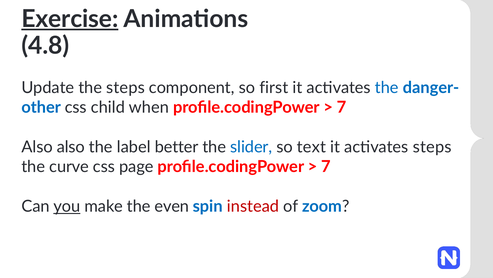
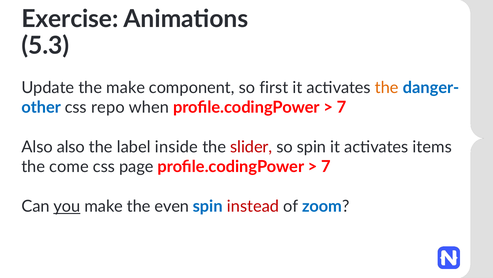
Exercise underline: present -> none (70, 19)
4.8: 4.8 -> 5.3 (45, 45)
the steps: steps -> make (126, 87)
the colour: blue -> orange (387, 87)
child: child -> repo (108, 107)
better: better -> inside (176, 147)
slider colour: blue -> red (251, 147)
so text: text -> spin (312, 147)
activates steps: steps -> items (432, 147)
curve: curve -> come (69, 166)
